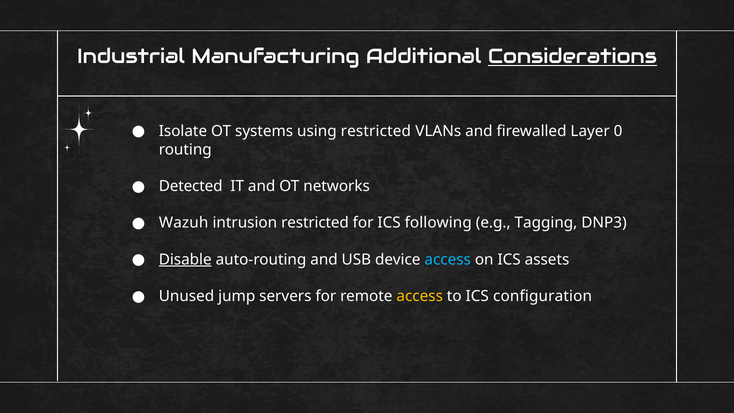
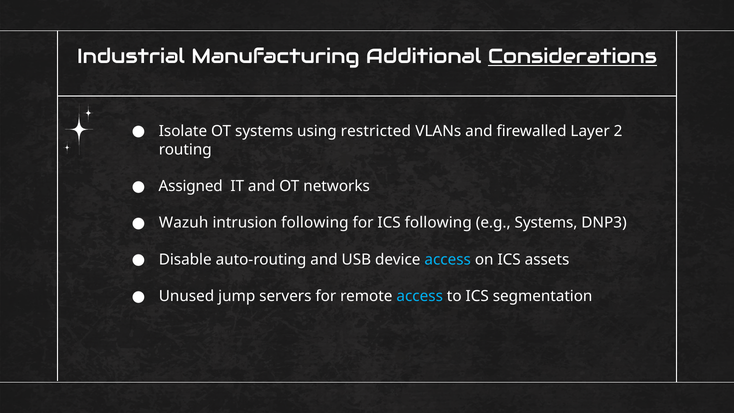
0: 0 -> 2 (618, 131)
Detected: Detected -> Assigned (191, 186)
intrusion restricted: restricted -> following (315, 223)
e.g Tagging: Tagging -> Systems (546, 223)
Disable underline: present -> none (185, 260)
access colour: yellow -> light blue (420, 296)
configuration: configuration -> segmentation (543, 296)
